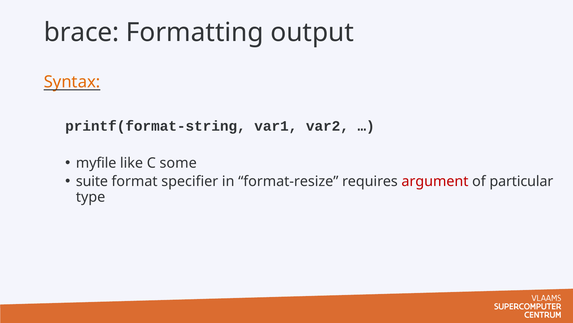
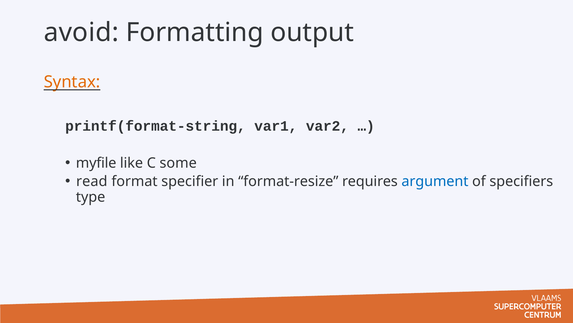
brace: brace -> avoid (81, 32)
suite: suite -> read (92, 181)
argument colour: red -> blue (435, 181)
particular: particular -> specifiers (521, 181)
